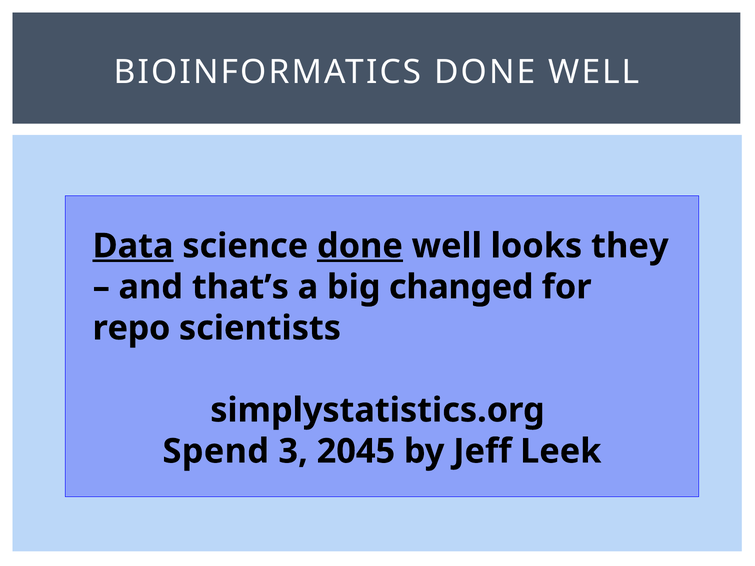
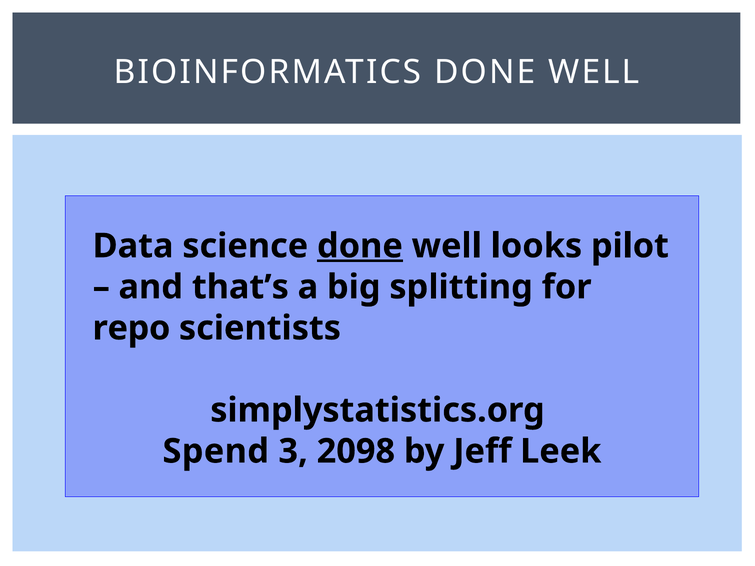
Data underline: present -> none (133, 246)
they: they -> pilot (630, 246)
changed: changed -> splitting (461, 287)
2045: 2045 -> 2098 (356, 451)
